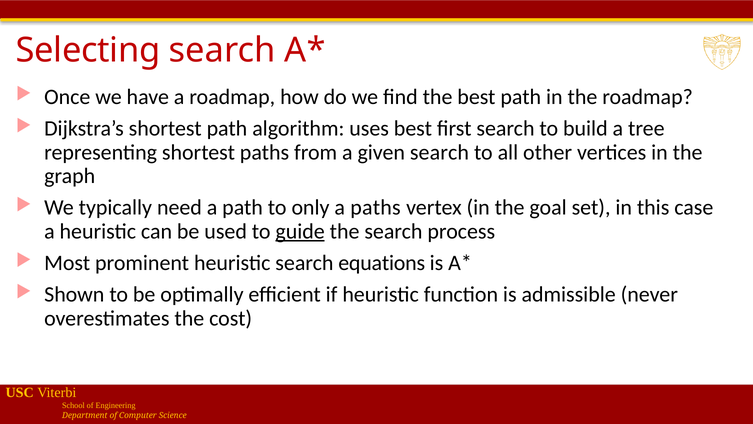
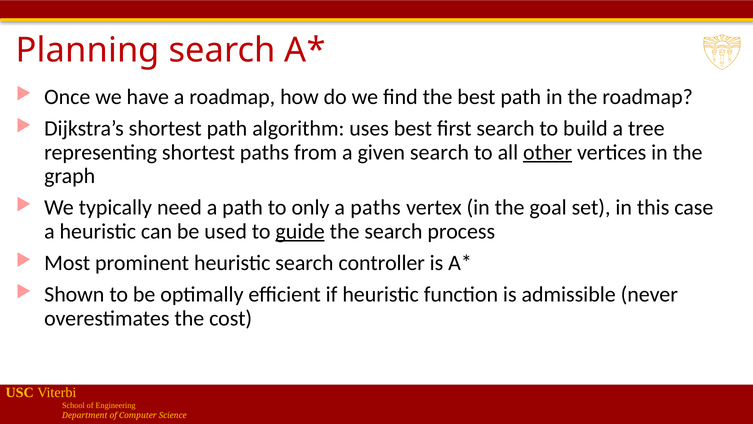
Selecting: Selecting -> Planning (88, 50)
other underline: none -> present (548, 152)
equations: equations -> controller (382, 263)
